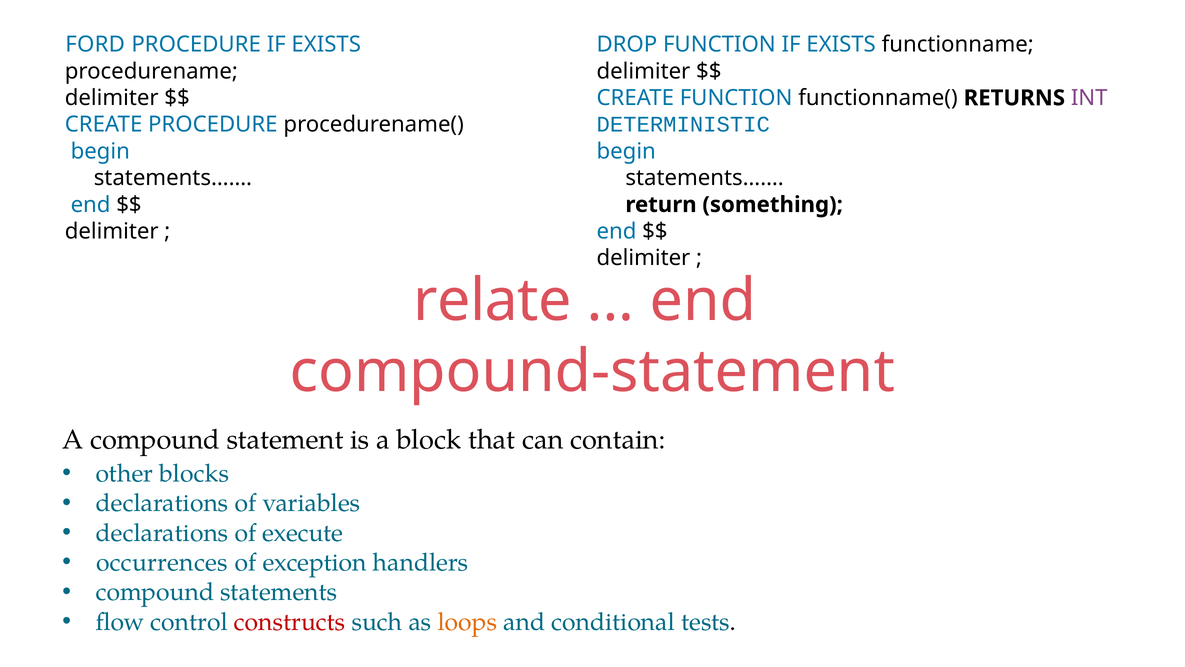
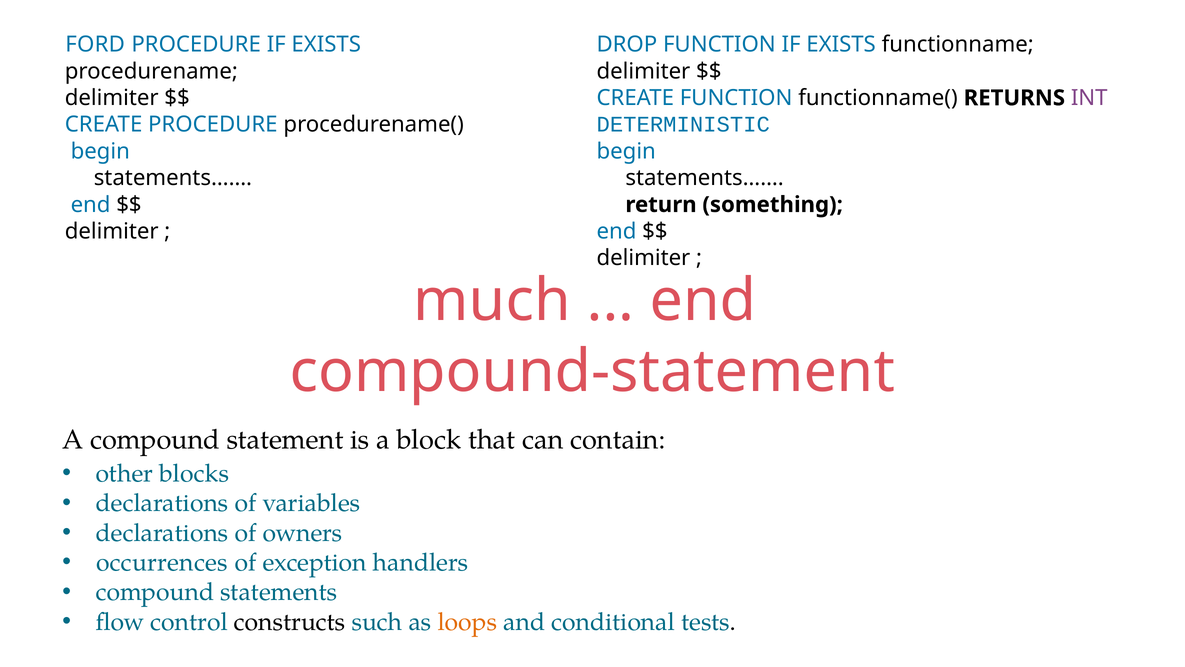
relate: relate -> much (492, 300)
execute: execute -> owners (302, 533)
constructs colour: red -> black (290, 621)
